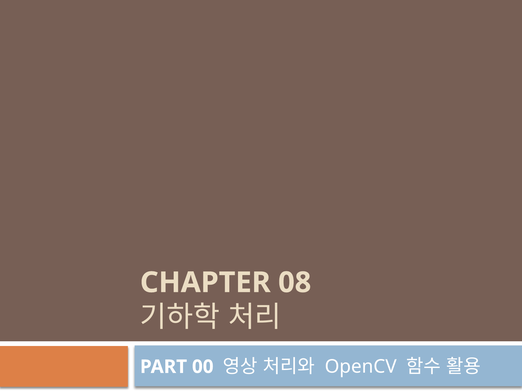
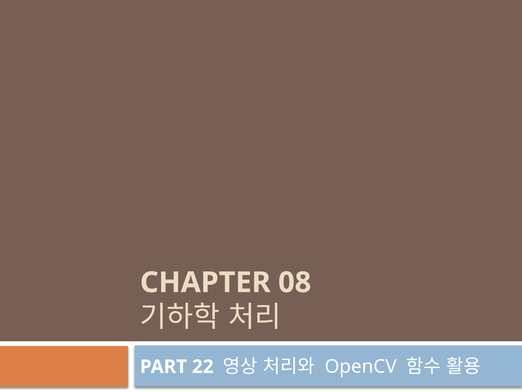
00: 00 -> 22 (203, 366)
